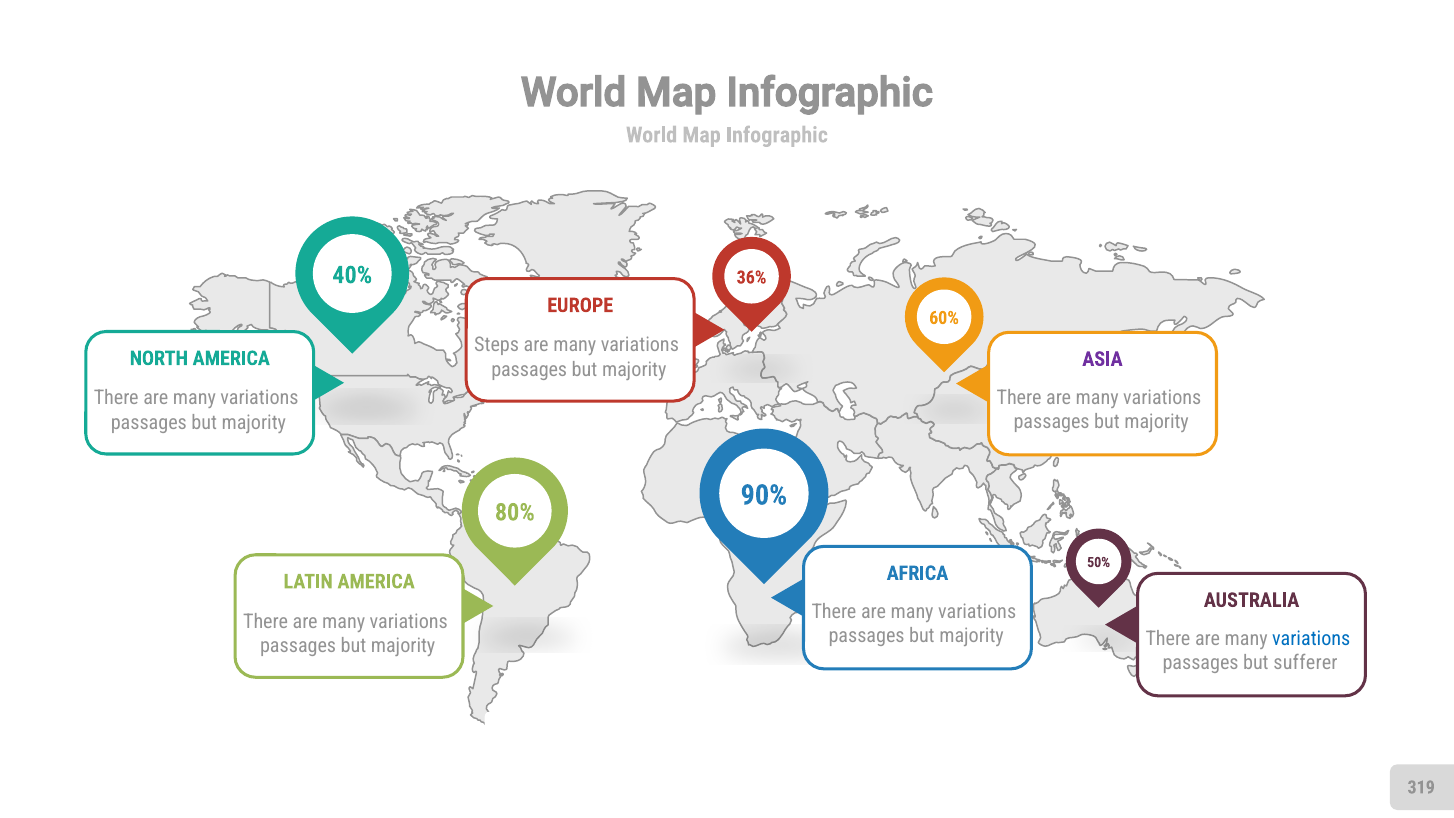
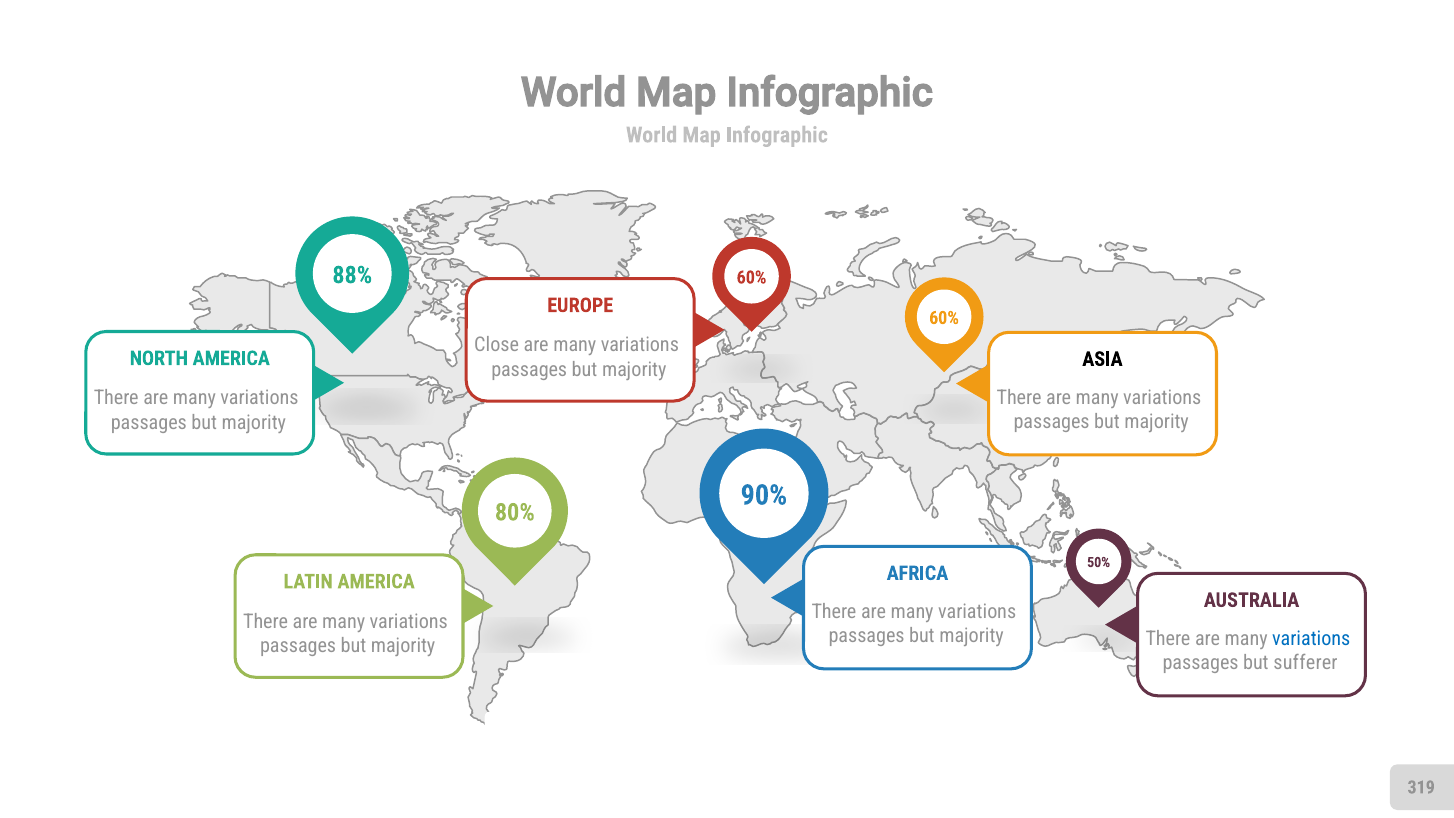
40%: 40% -> 88% (352, 275)
36%: 36% -> 60% (752, 277)
Steps: Steps -> Close (497, 345)
ASIA colour: purple -> black (1102, 359)
